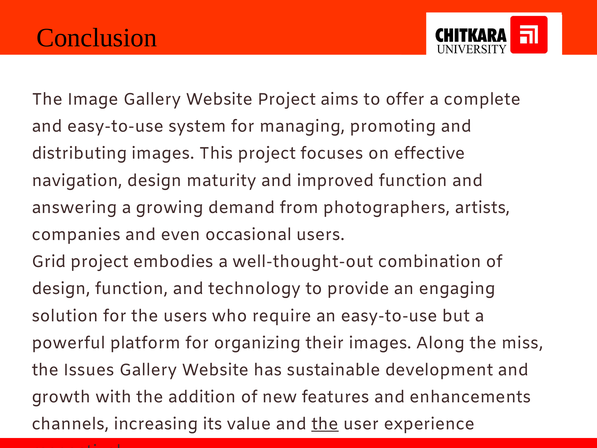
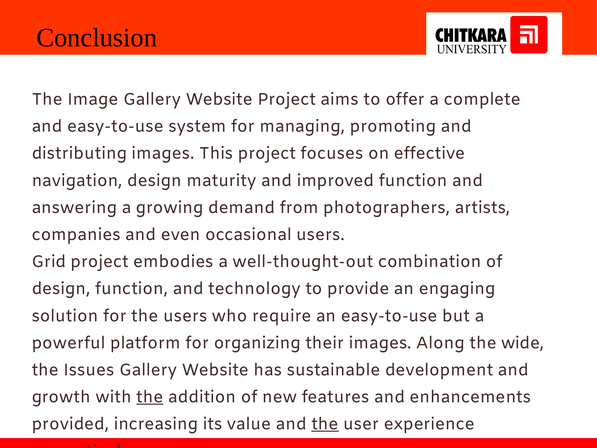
miss: miss -> wide (523, 343)
the underline: none -> present (150, 397)
channels: channels -> provided (70, 424)
